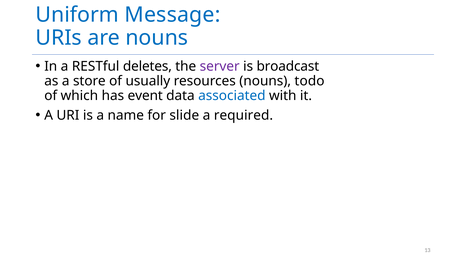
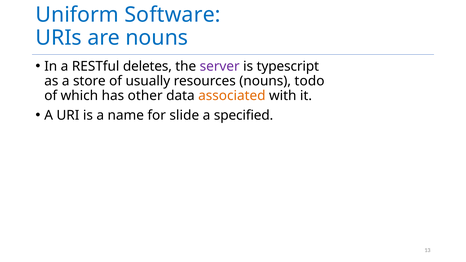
Message: Message -> Software (173, 15)
broadcast: broadcast -> typescript (288, 66)
event: event -> other (145, 96)
associated colour: blue -> orange (232, 96)
required: required -> specified (244, 115)
